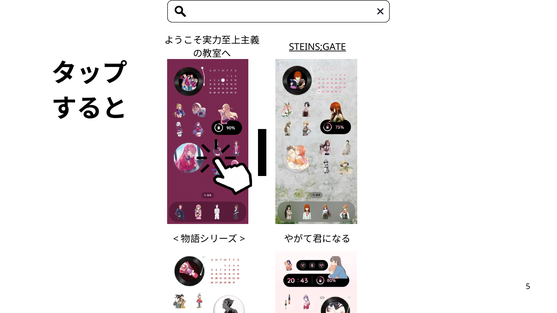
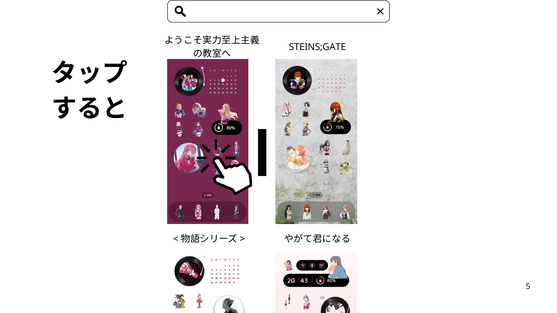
STEINS;GATE underline: present -> none (317, 47)
